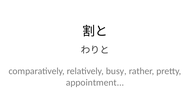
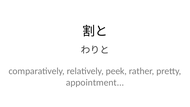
busy: busy -> peek (116, 71)
